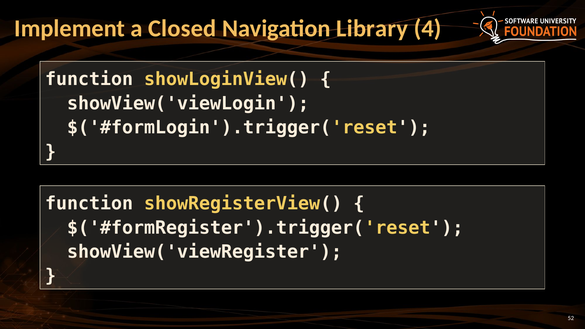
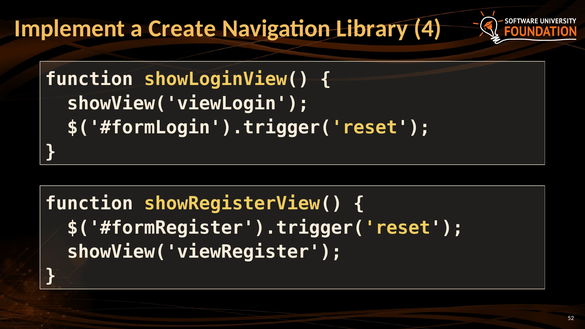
Closed: Closed -> Create (182, 28)
